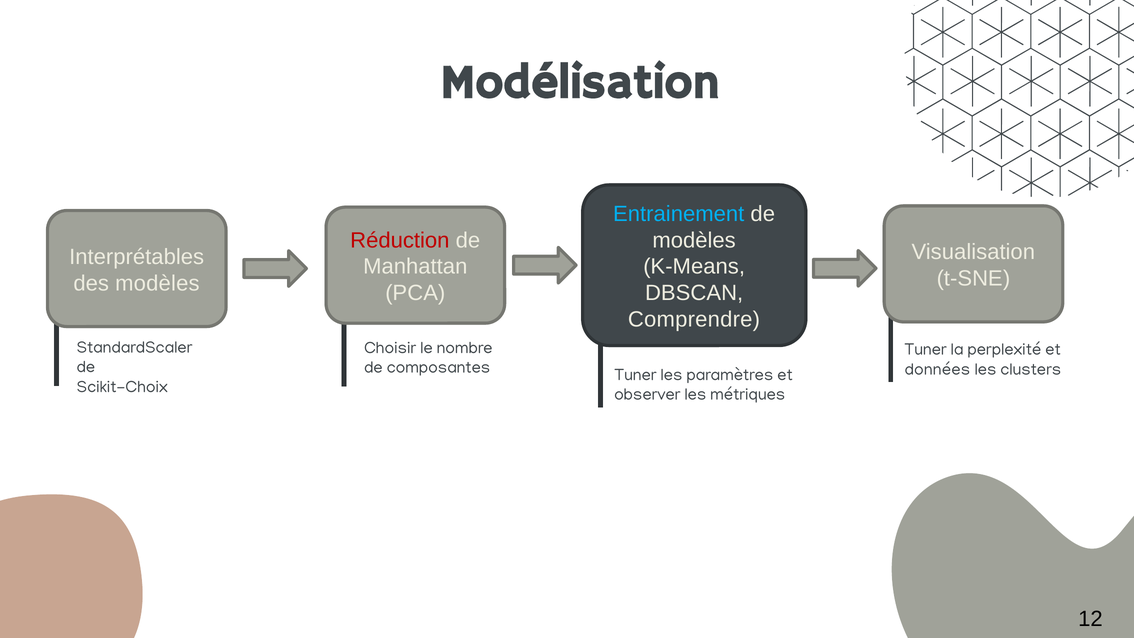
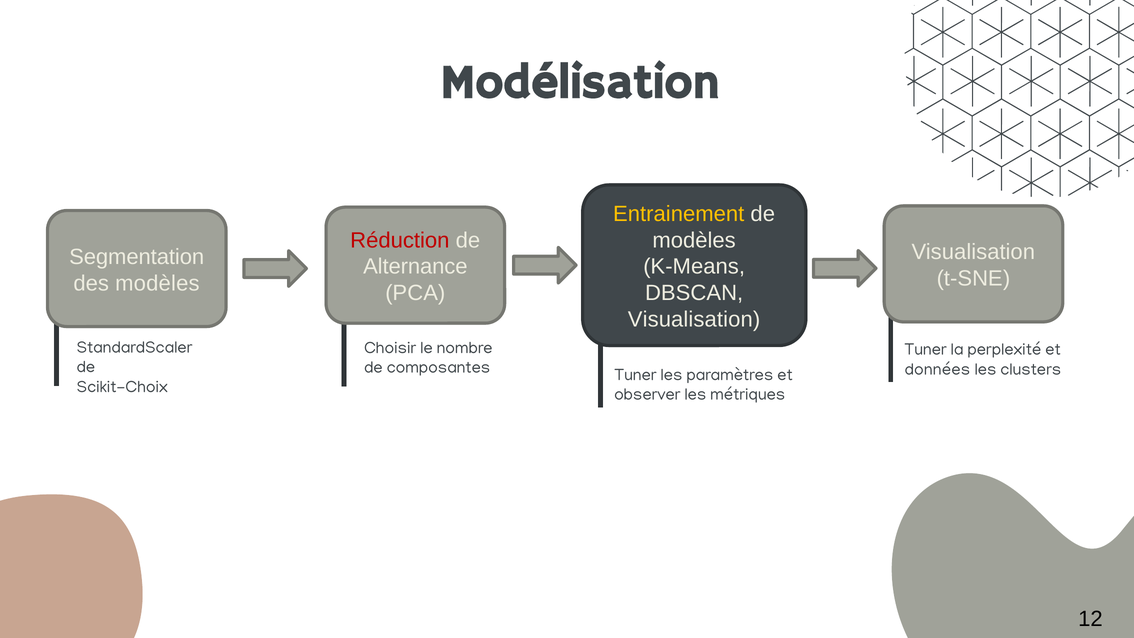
Entrainement colour: light blue -> yellow (679, 214)
Interprétables: Interprétables -> Segmentation (137, 257)
Manhattan: Manhattan -> Alternance (415, 267)
Comprendre: Comprendre -> Visualisation (694, 320)
